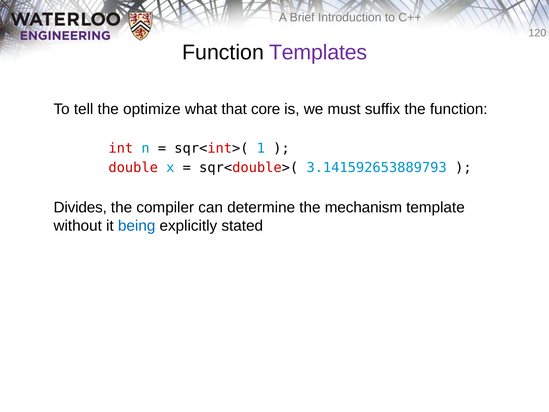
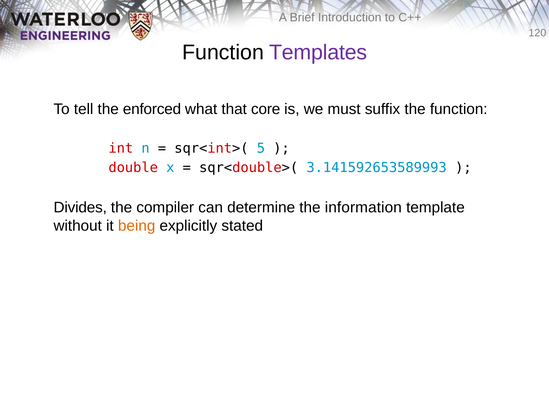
optimize: optimize -> enforced (152, 109)
1: 1 -> 5 (261, 148)
3.141592653889793: 3.141592653889793 -> 3.141592653589993 (377, 167)
mechanism: mechanism -> information (363, 207)
being colour: blue -> orange (137, 226)
